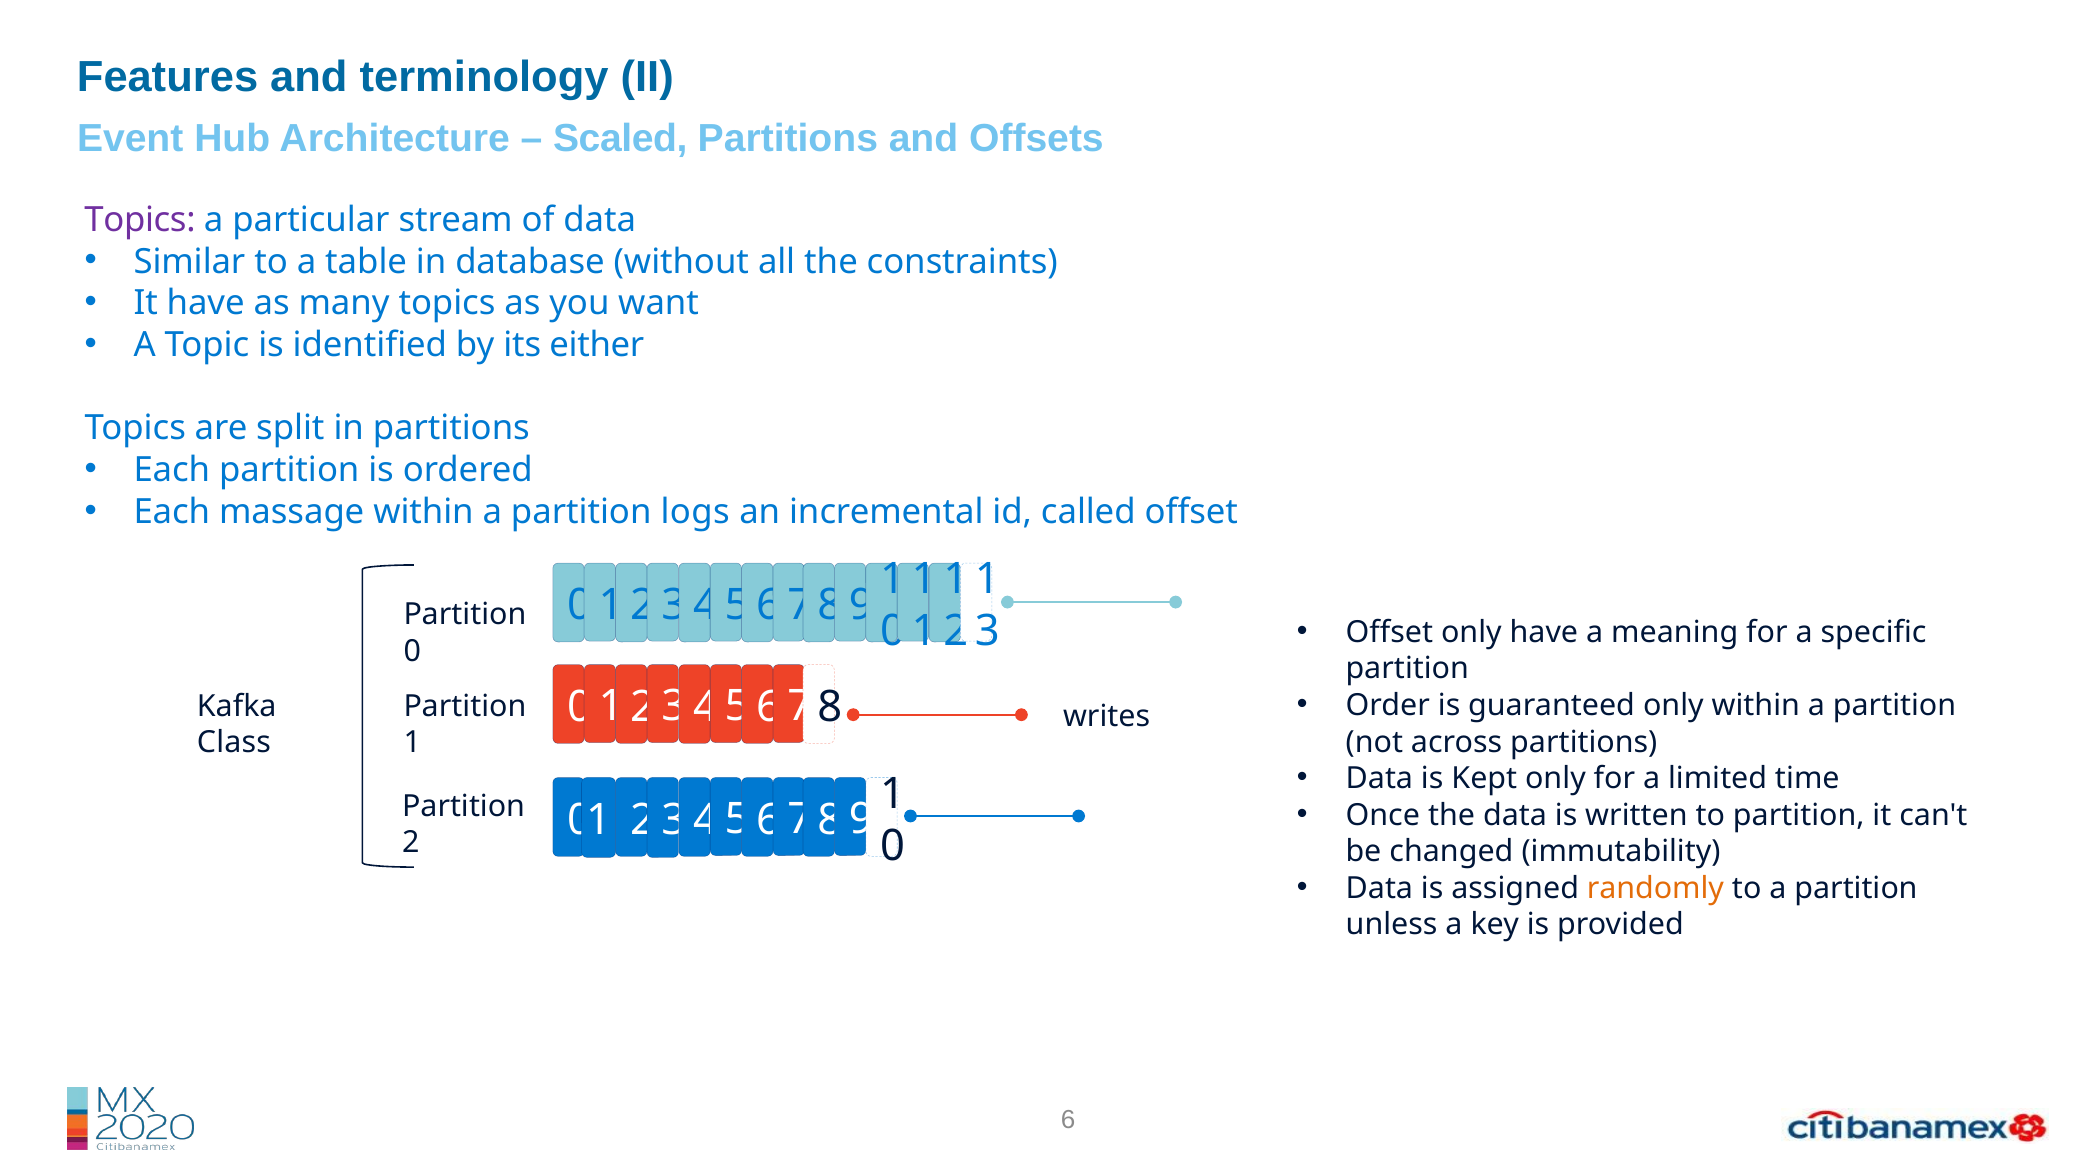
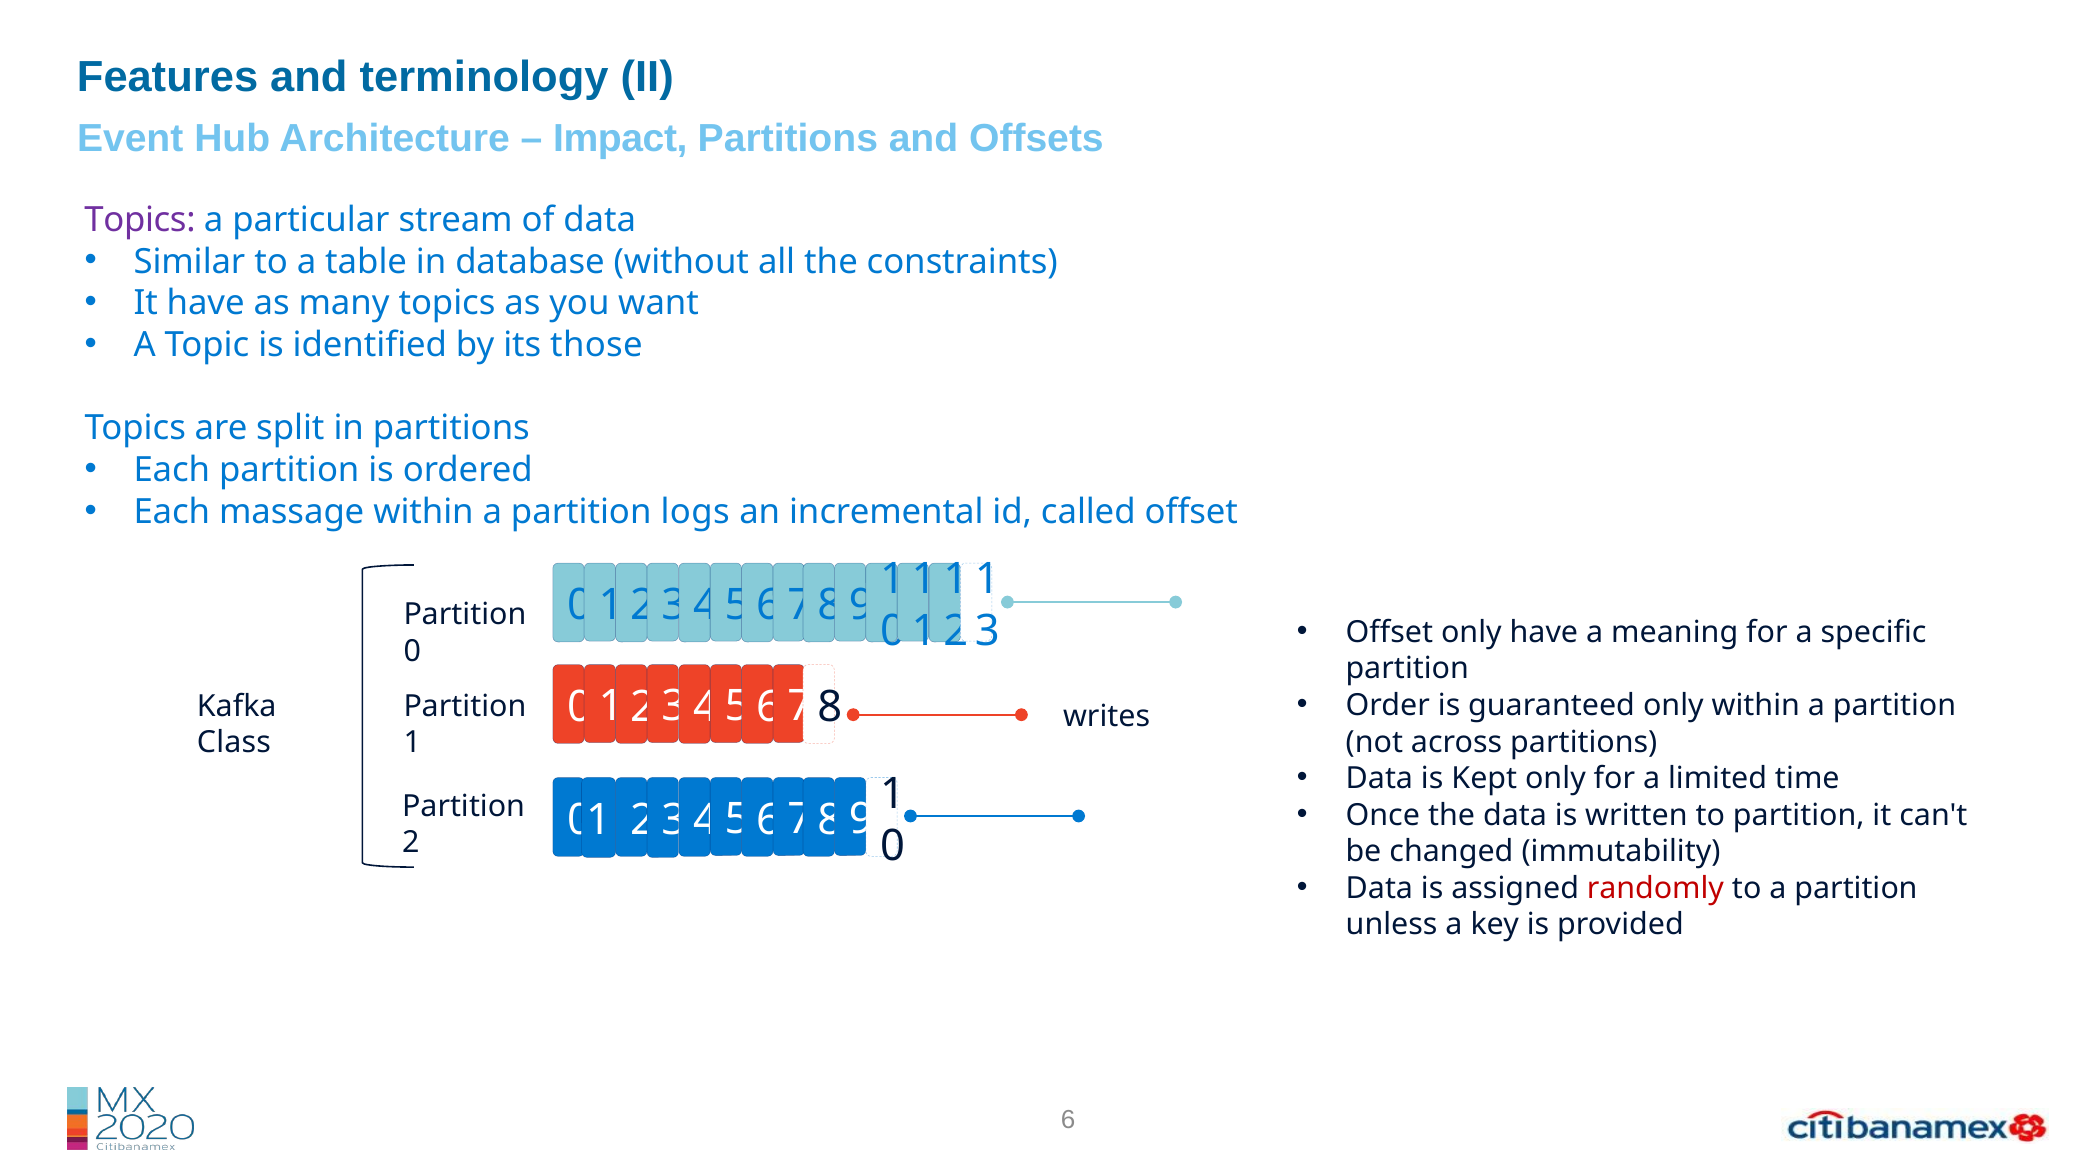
Scaled: Scaled -> Impact (620, 138)
either: either -> those (596, 345)
randomly colour: orange -> red (1655, 888)
